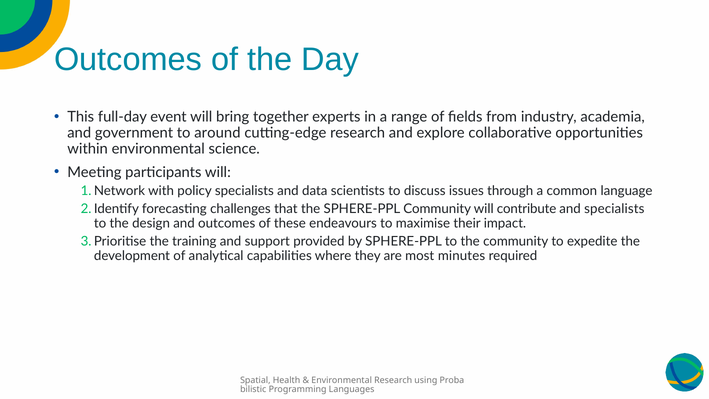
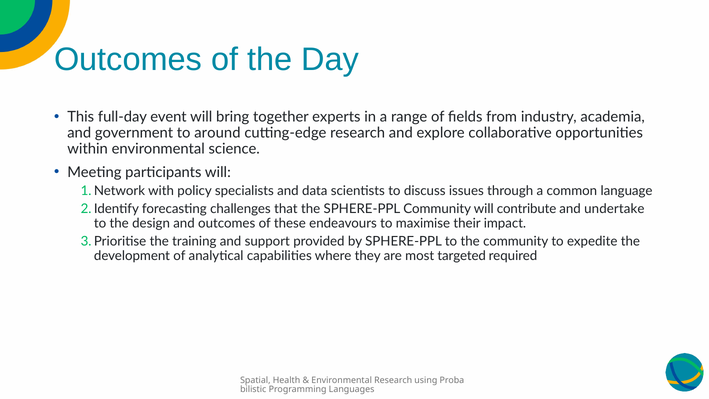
and specialists: specialists -> undertake (614, 209)
minutes: minutes -> targeted (462, 256)
